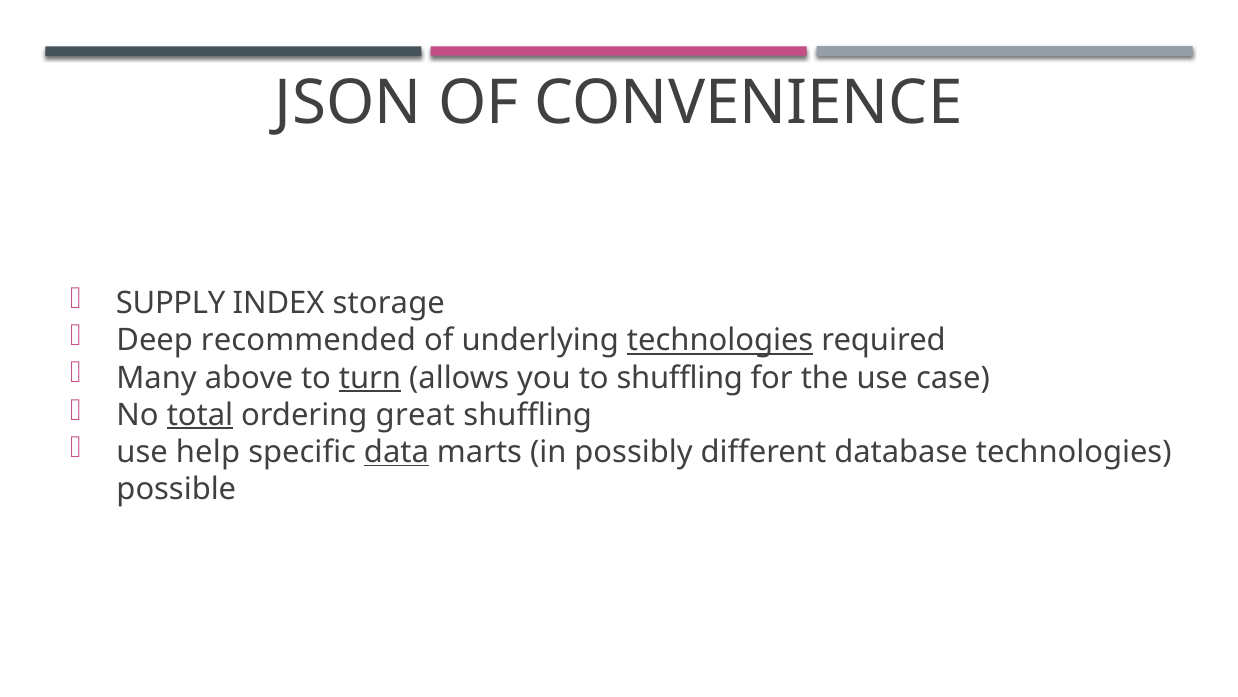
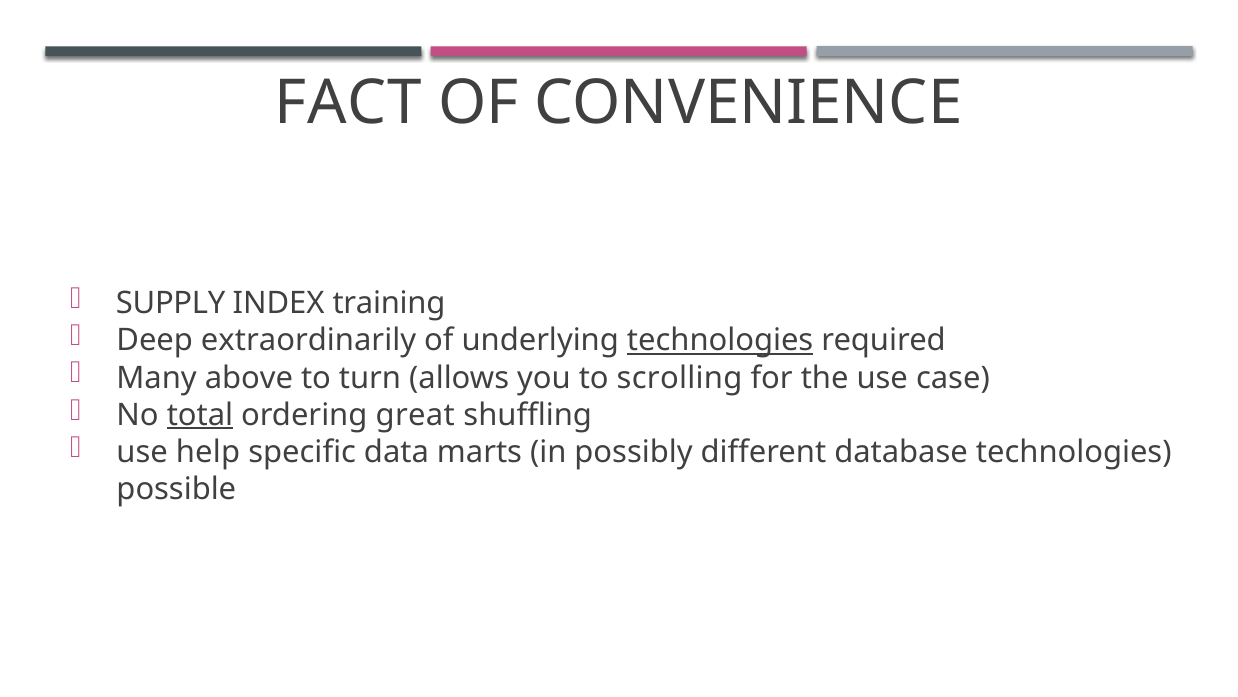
JSON: JSON -> FACT (348, 103)
storage: storage -> training (389, 303)
recommended: recommended -> extraordinarily (309, 340)
turn underline: present -> none (370, 377)
to shuffling: shuffling -> scrolling (680, 377)
data underline: present -> none (396, 452)
